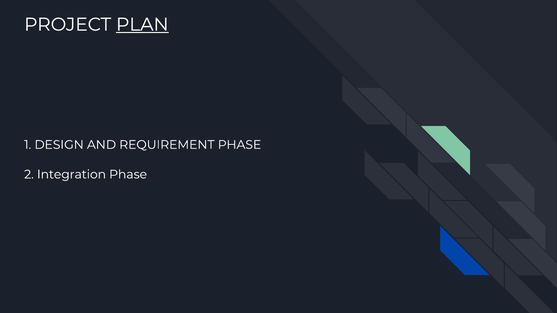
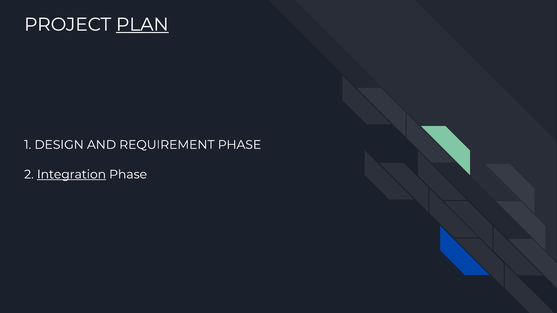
Integration underline: none -> present (72, 175)
